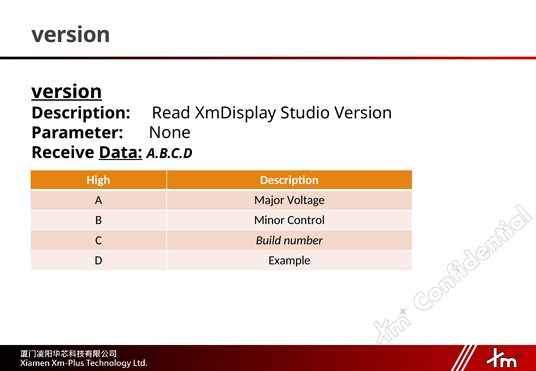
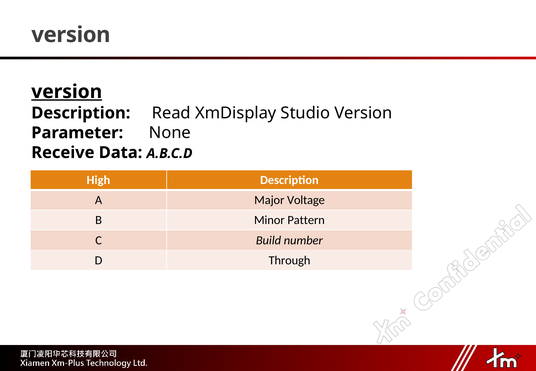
Data underline: present -> none (121, 153)
Control: Control -> Pattern (306, 220)
Example: Example -> Through (289, 260)
